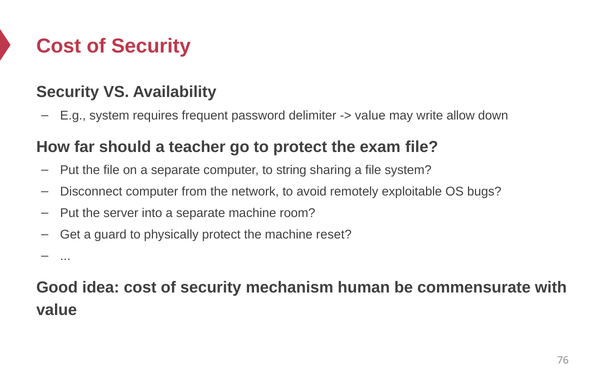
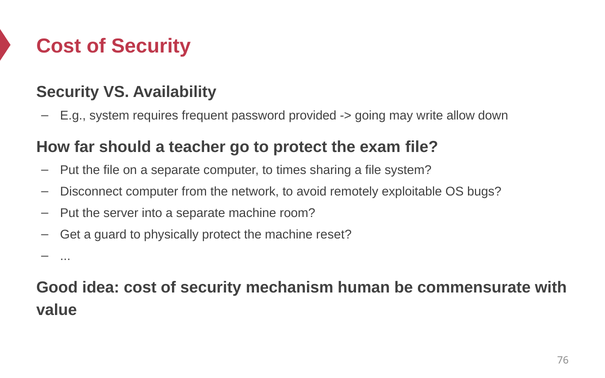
delimiter: delimiter -> provided (313, 116)
value: value -> going (370, 116)
string: string -> times (291, 170)
